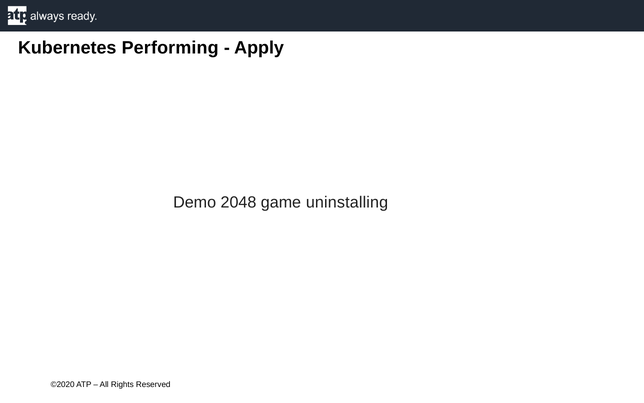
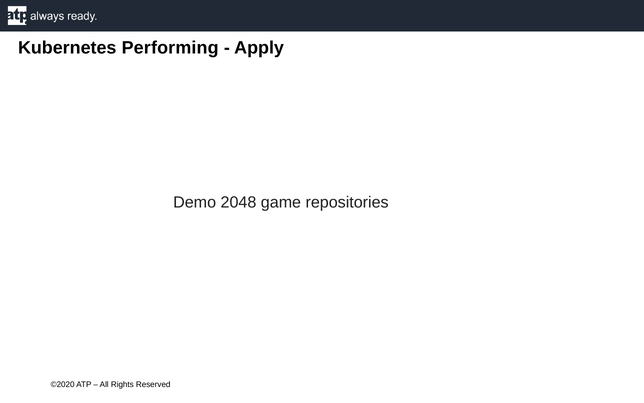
uninstalling: uninstalling -> repositories (347, 202)
